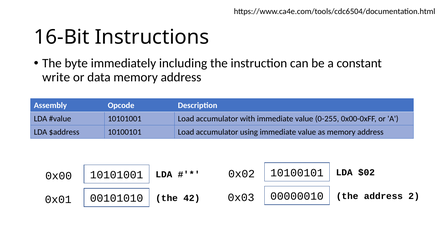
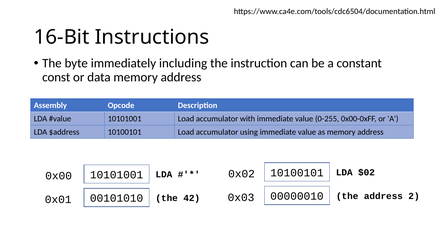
write: write -> const (56, 77)
